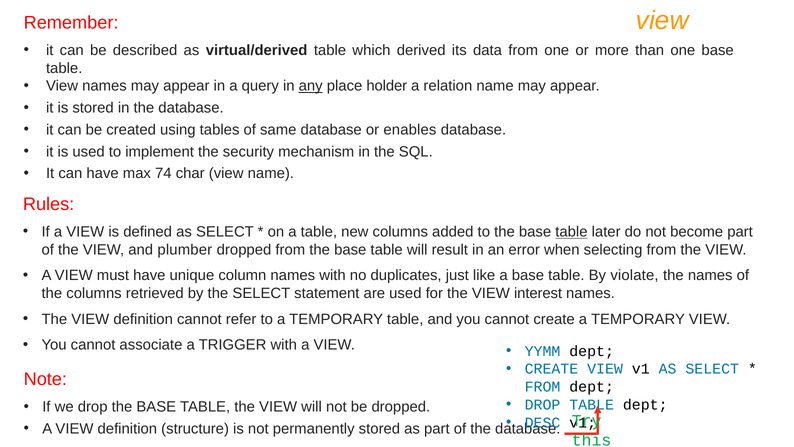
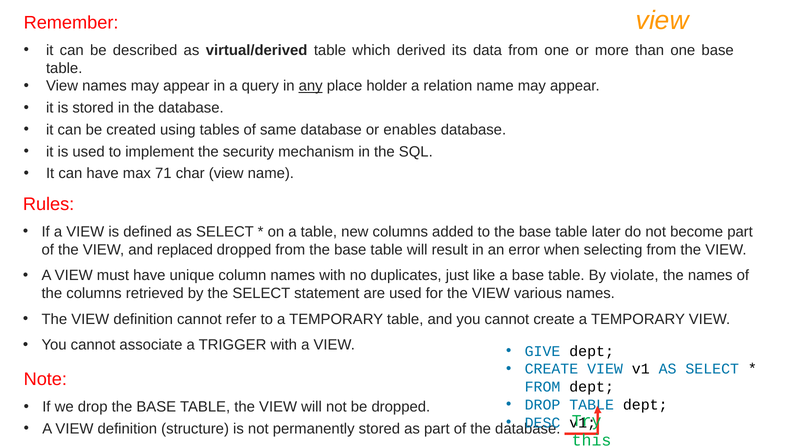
74: 74 -> 71 (163, 173)
table underline: present -> none (571, 232)
plumber: plumber -> replaced (185, 249)
interest: interest -> various (538, 293)
YYMM: YYMM -> GIVE (543, 351)
